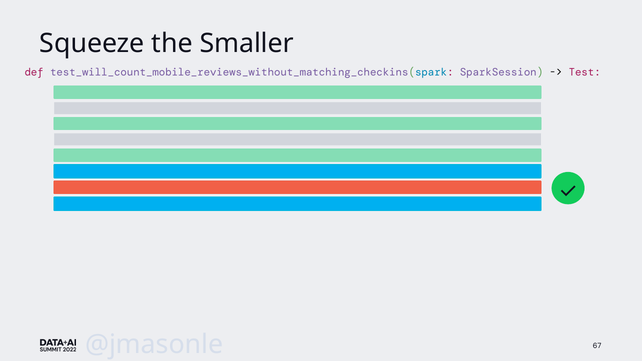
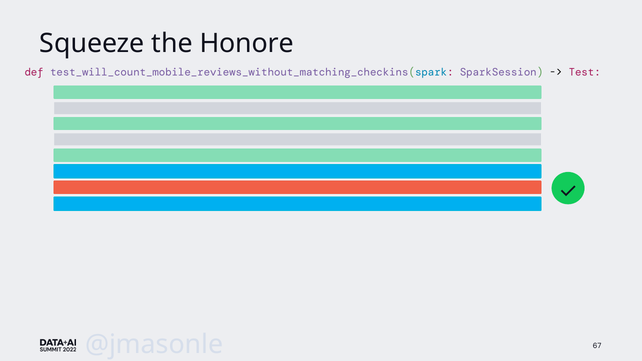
Smaller: Smaller -> Honore (247, 43)
